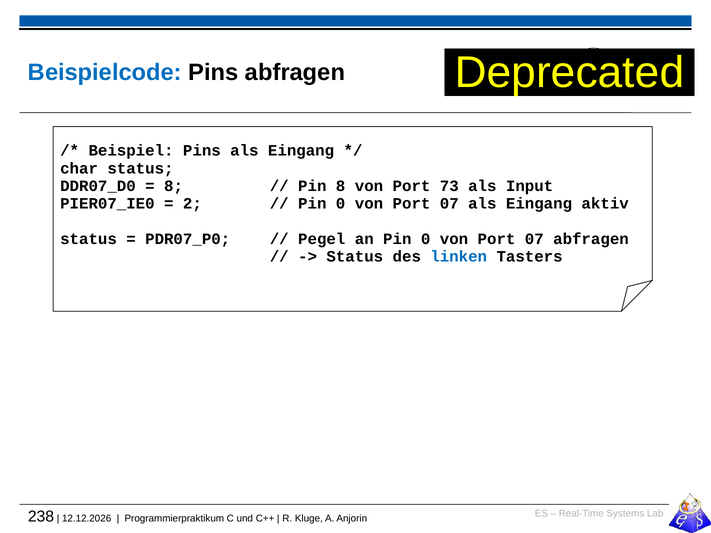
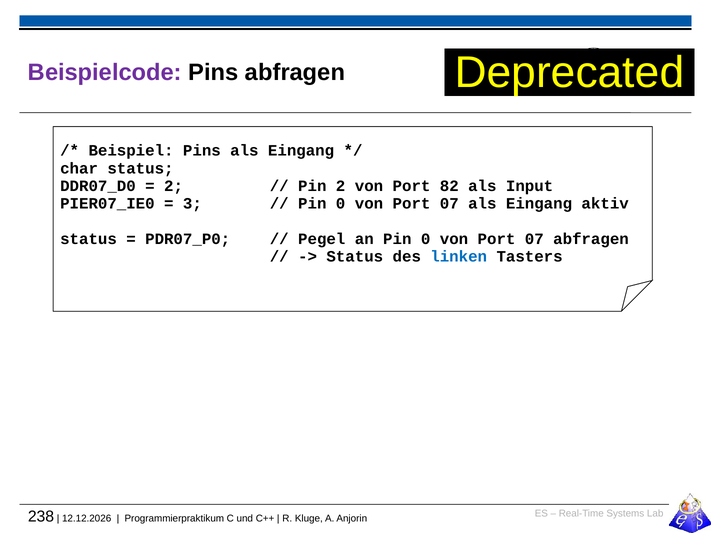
Beispielcode colour: blue -> purple (105, 72)
8: 8 -> 2 (174, 186)
Pin 8: 8 -> 2 (341, 186)
73: 73 -> 82 (449, 186)
2: 2 -> 3 (192, 204)
